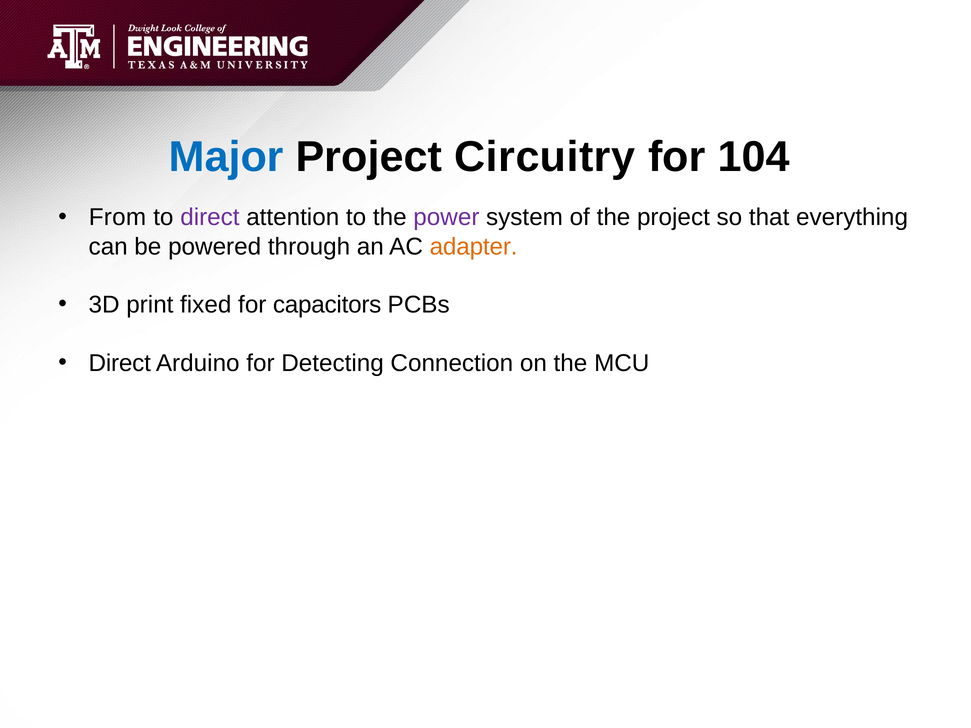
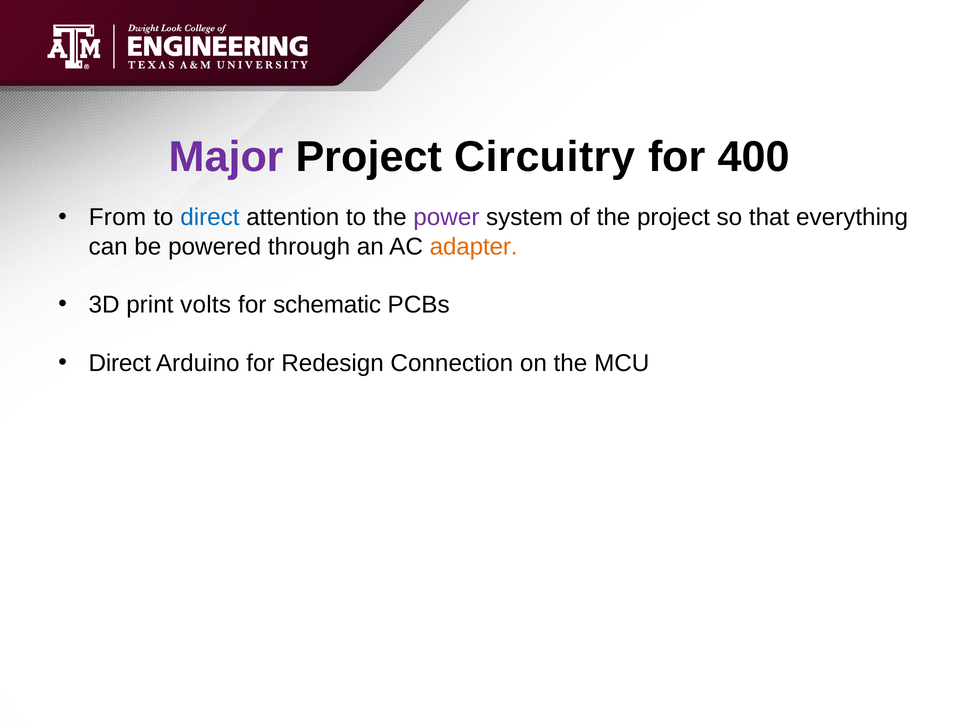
Major colour: blue -> purple (226, 157)
104: 104 -> 400 (754, 157)
direct colour: purple -> blue (210, 217)
fixed: fixed -> volts (206, 305)
capacitors: capacitors -> schematic (327, 305)
Detecting: Detecting -> Redesign (333, 363)
